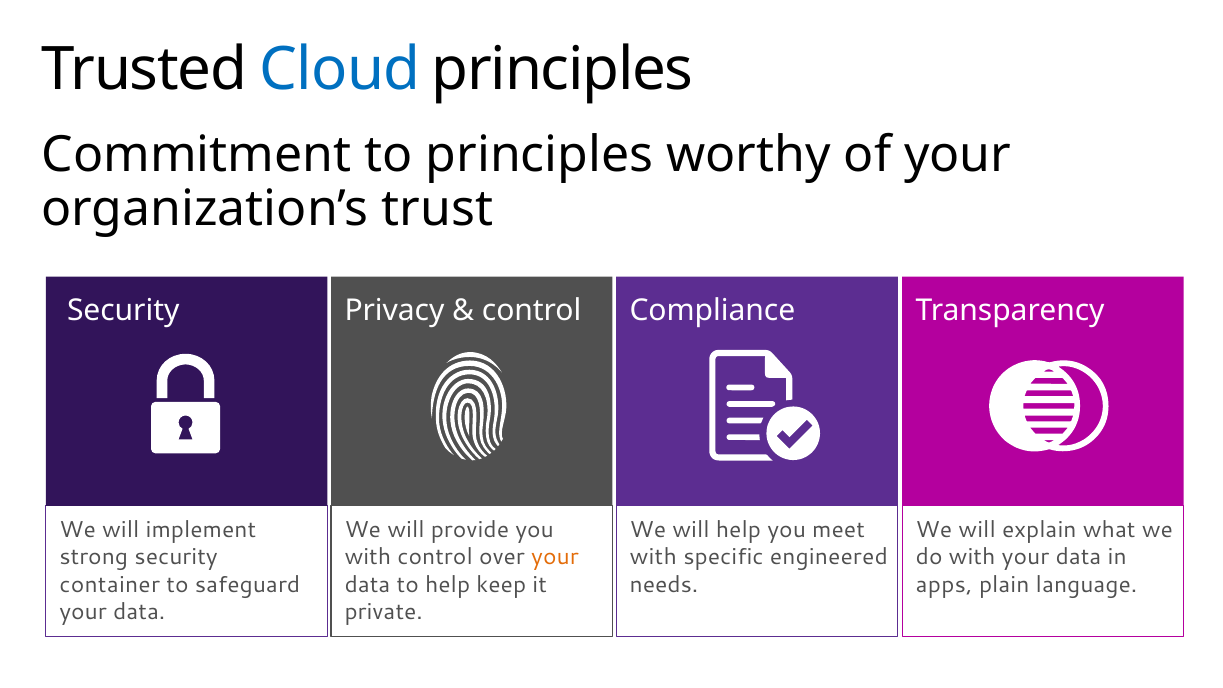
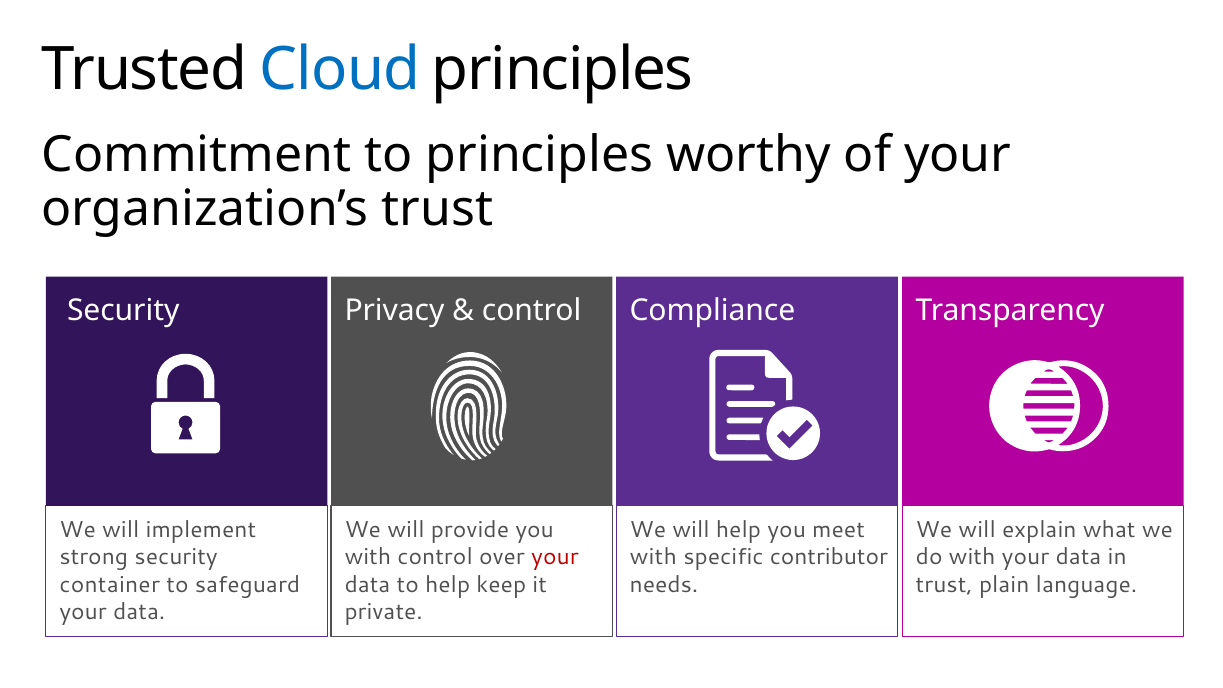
your colour: orange -> red (555, 557)
engineered: engineered -> contributor (829, 557)
apps: apps -> trust (944, 585)
